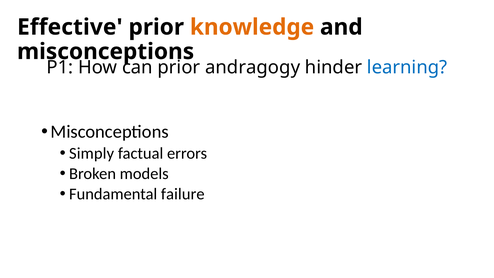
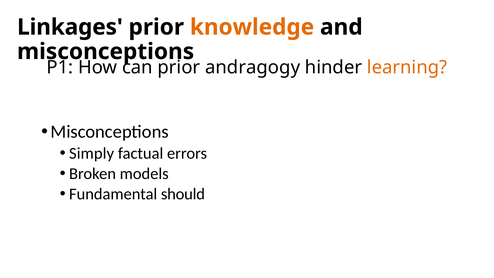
Effective: Effective -> Linkages (70, 27)
learning colour: blue -> orange (407, 67)
failure: failure -> should (183, 194)
